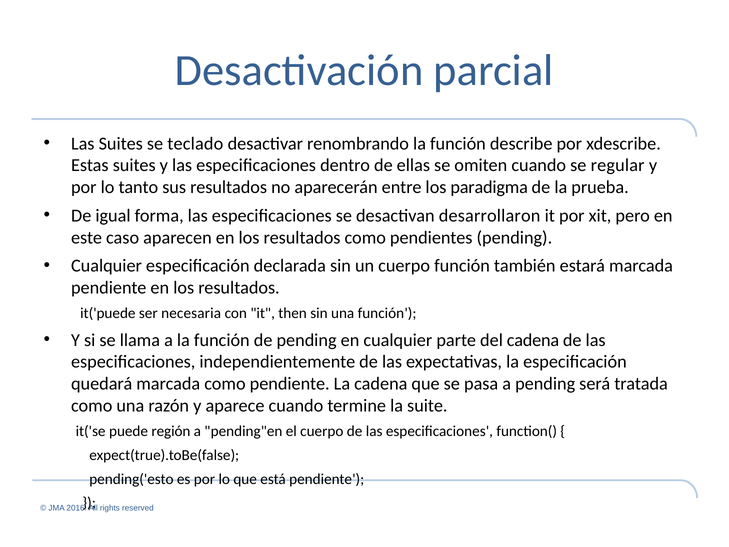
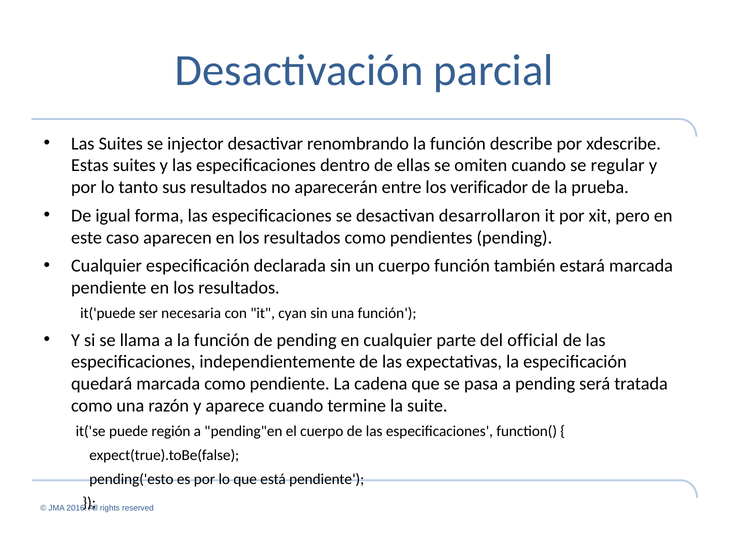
teclado: teclado -> injector (195, 143)
paradigma: paradigma -> verificador (489, 187)
then: then -> cyan (293, 313)
del cadena: cadena -> official (533, 340)
